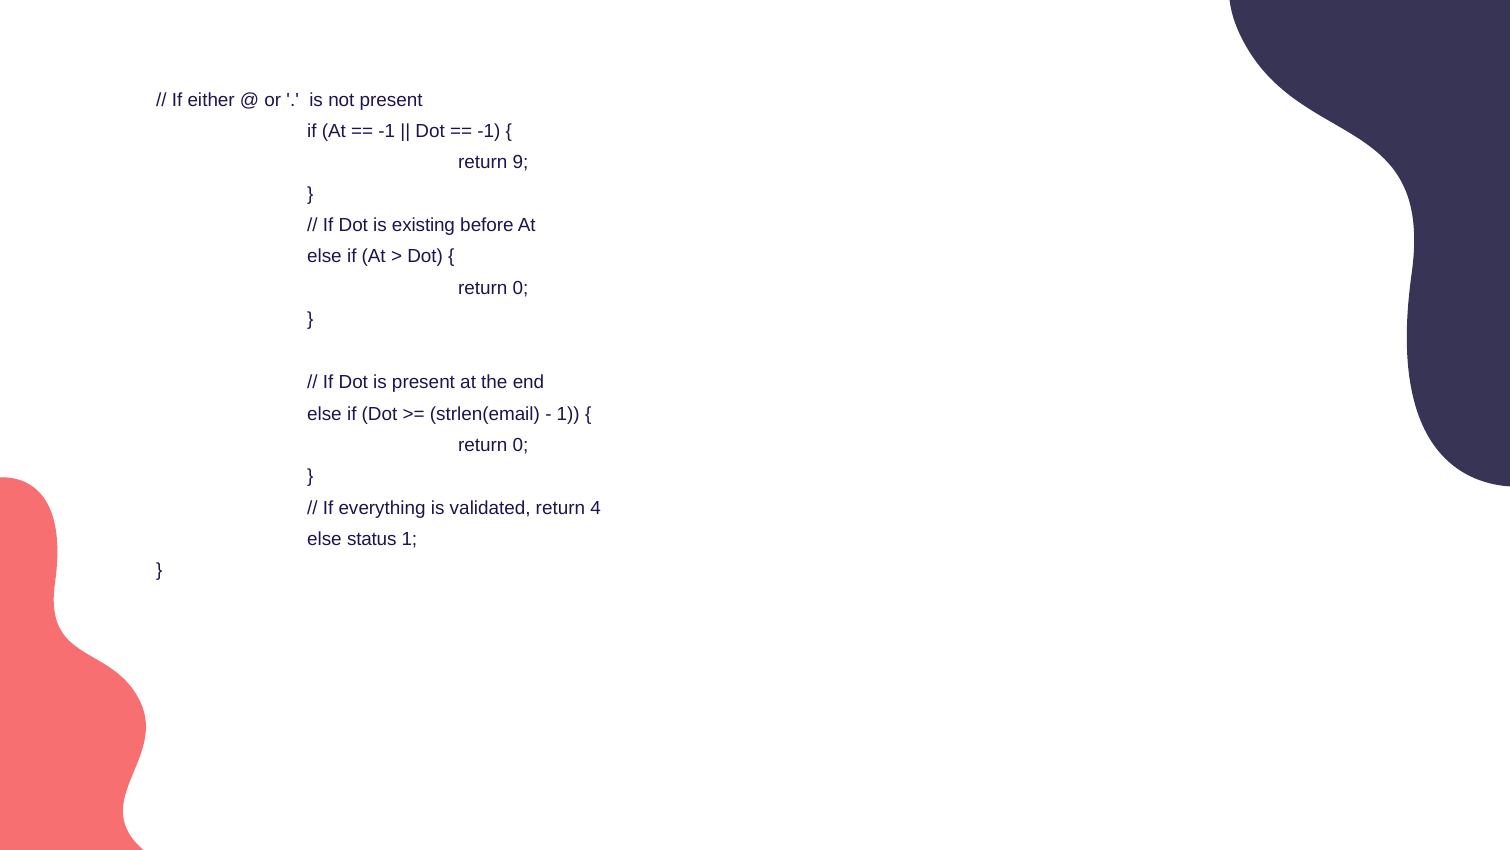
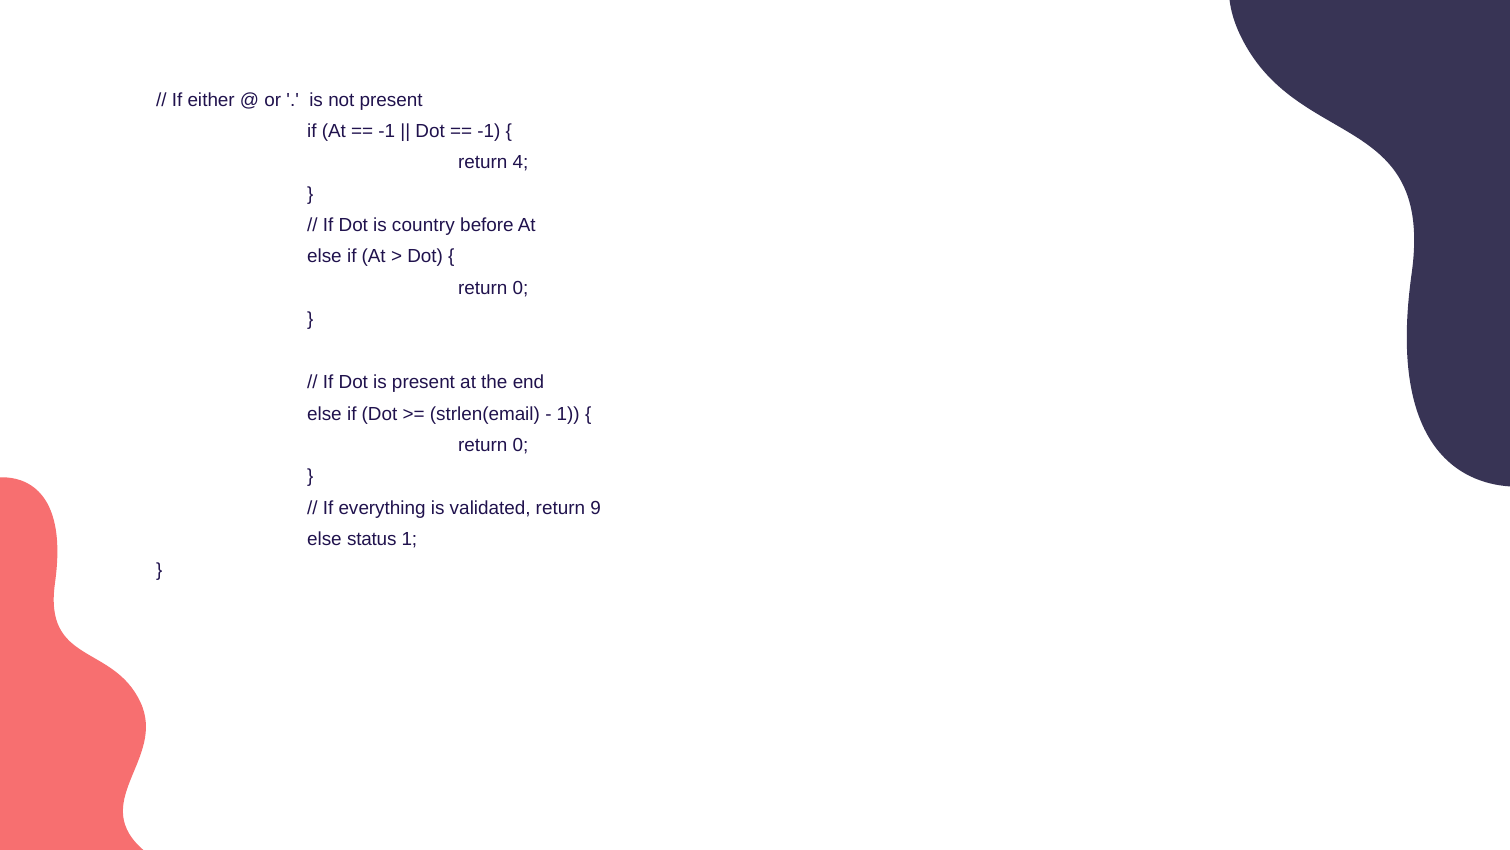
9: 9 -> 4 (520, 162)
existing: existing -> country (423, 225)
4: 4 -> 9 (596, 507)
